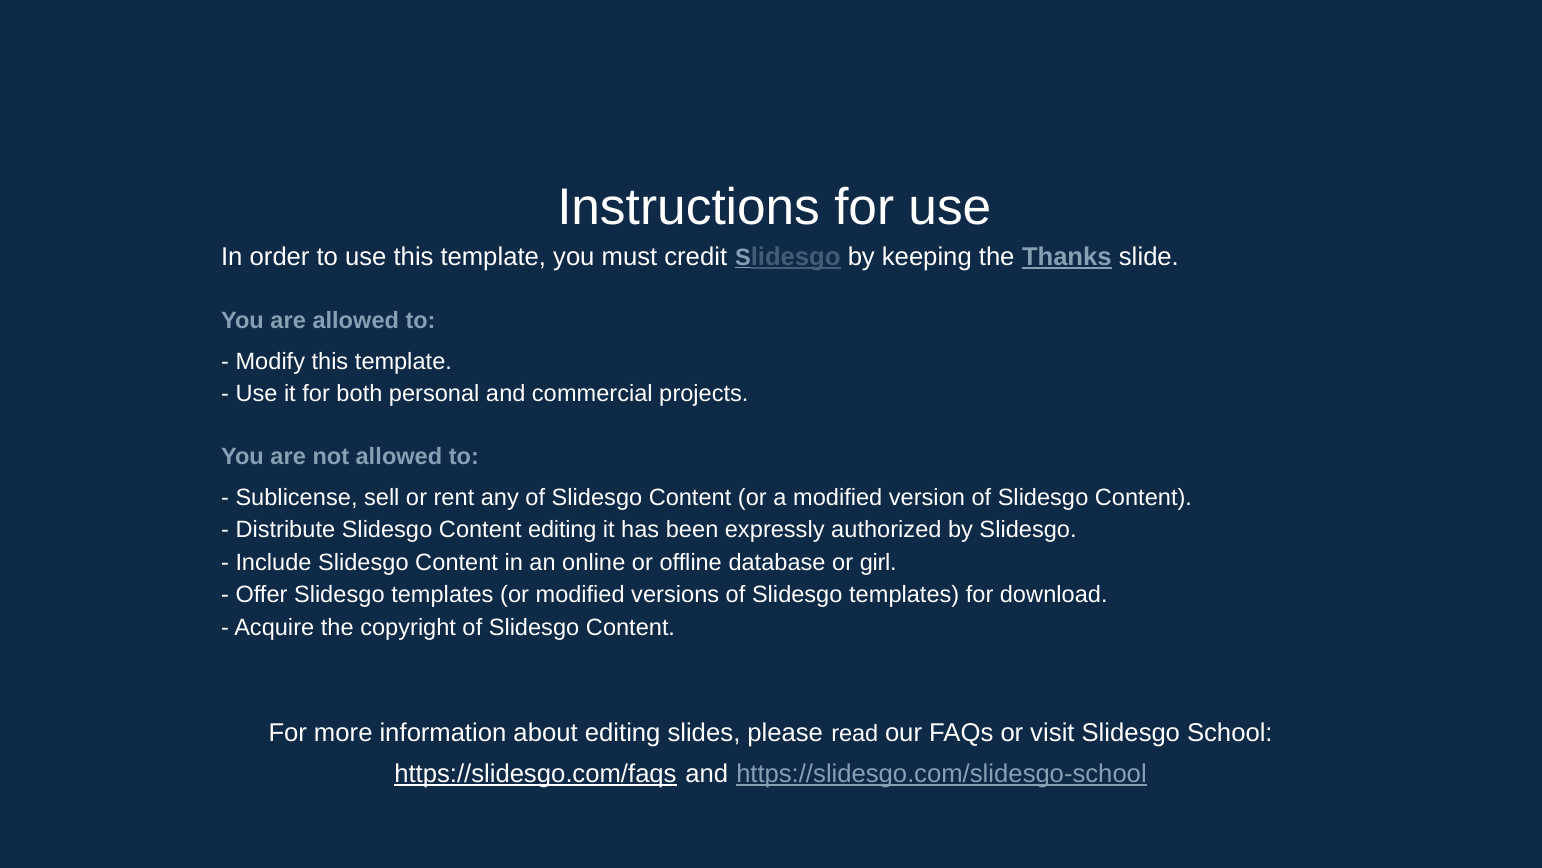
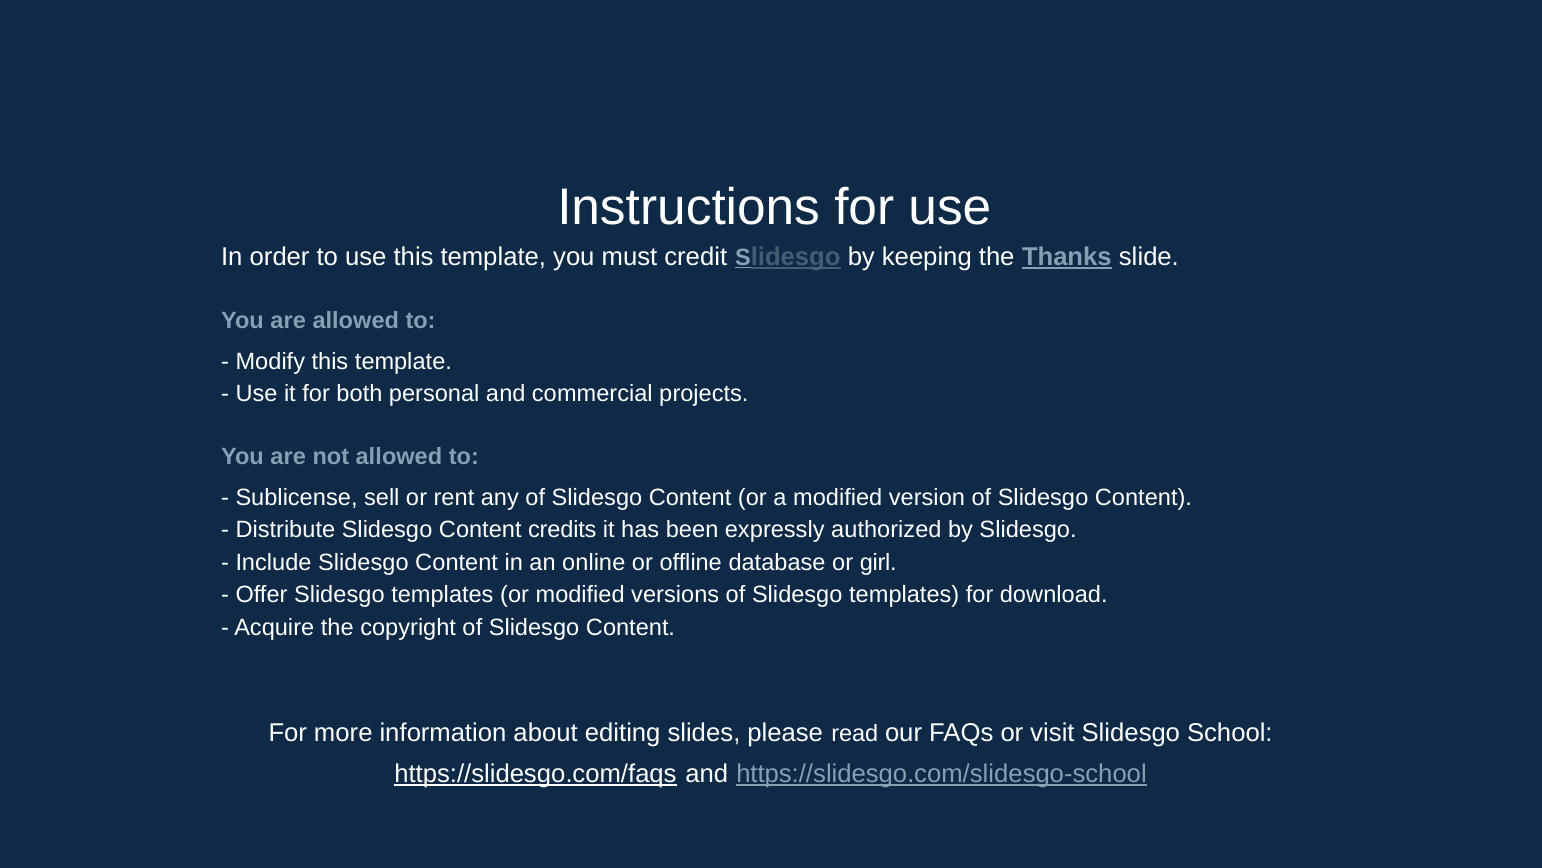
Content editing: editing -> credits (562, 530)
